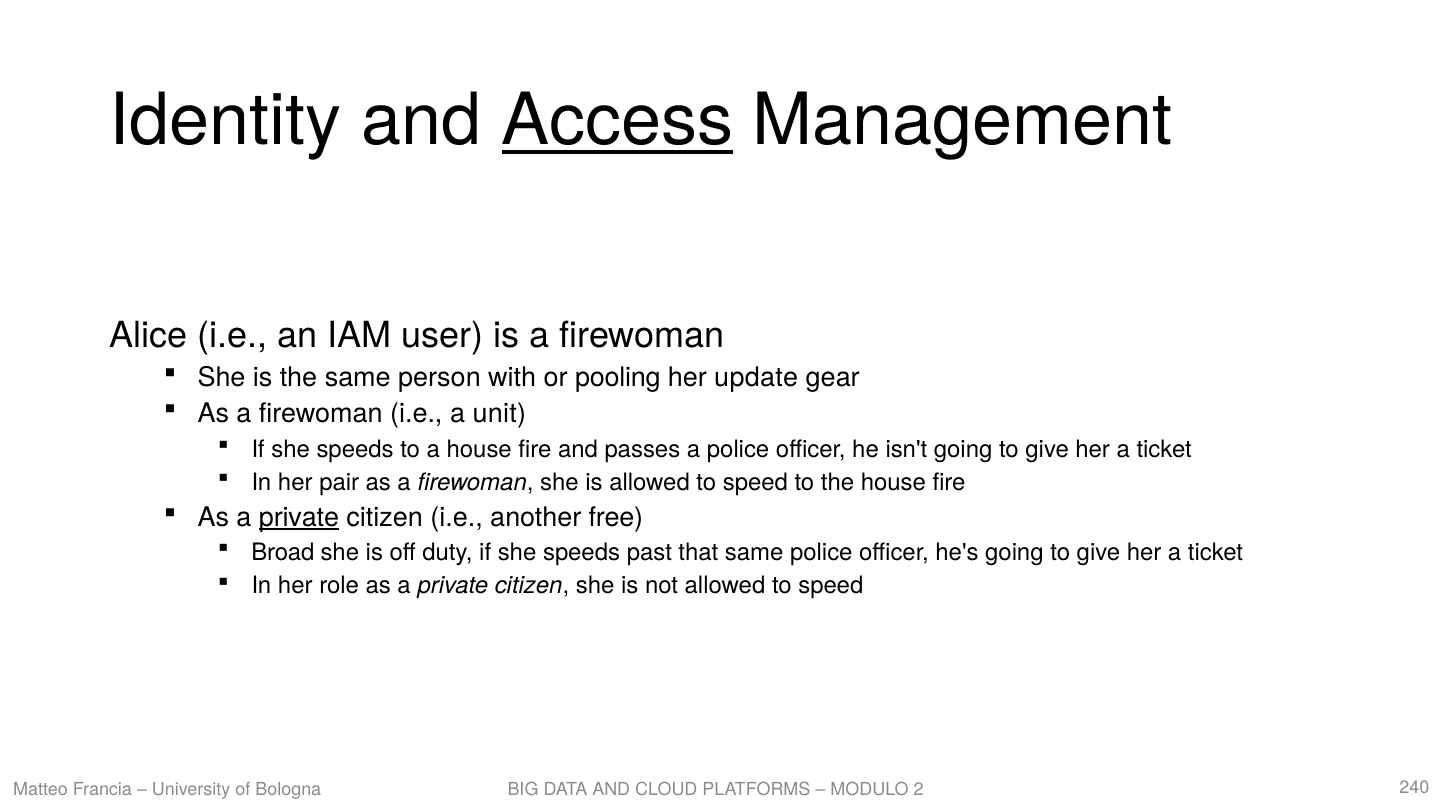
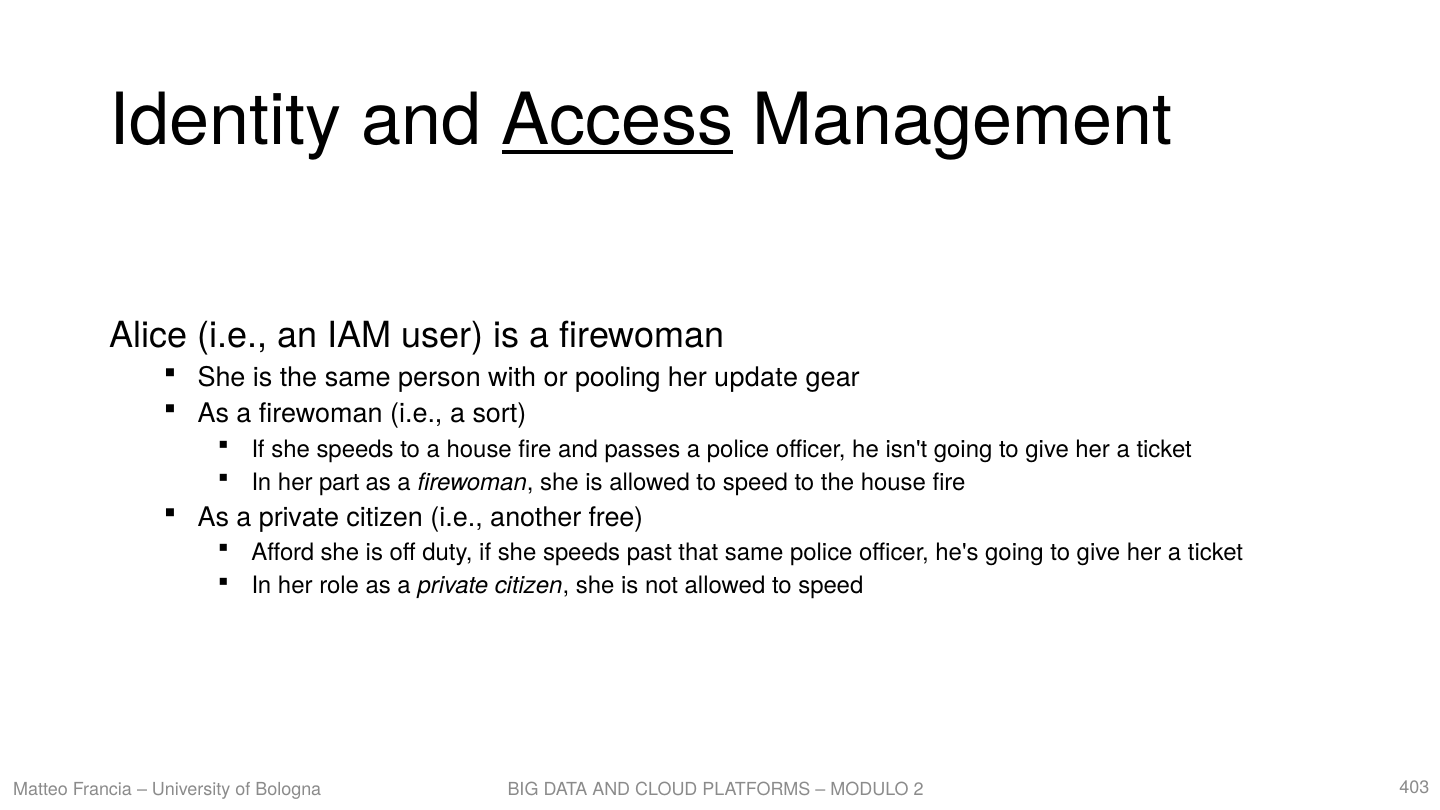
unit: unit -> sort (499, 414)
pair: pair -> part (339, 482)
private underline: present -> none (299, 517)
Broad: Broad -> Afford (283, 552)
240: 240 -> 403 (1414, 788)
